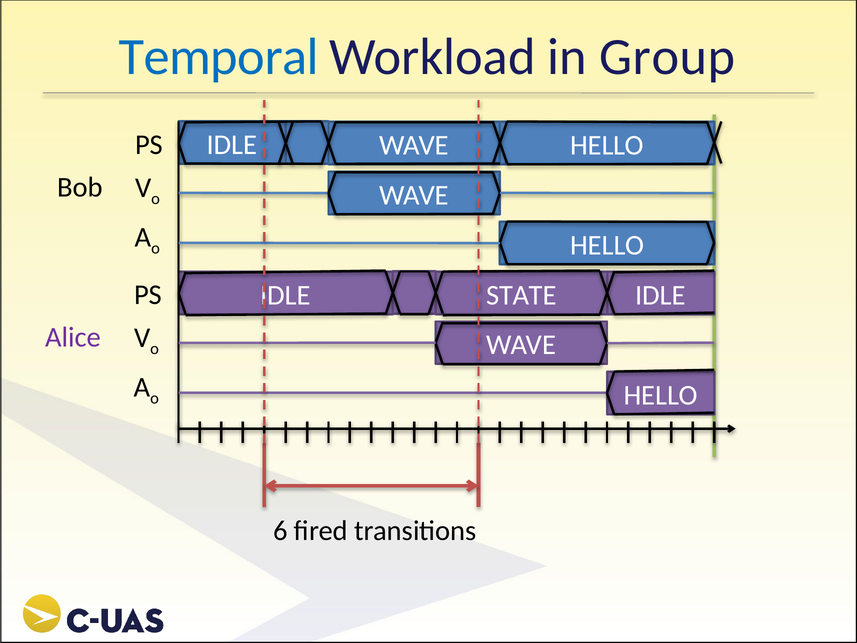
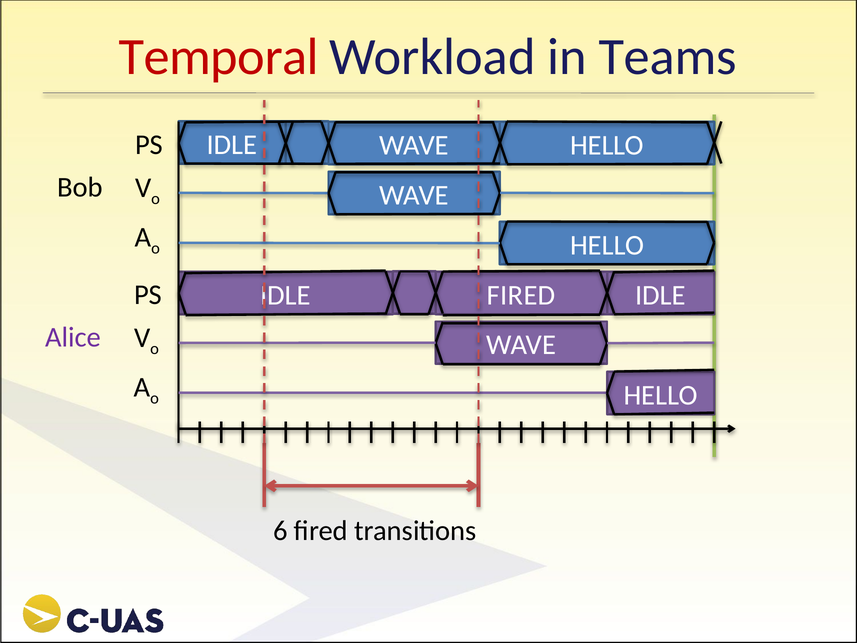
Temporal colour: blue -> red (219, 57)
Group: Group -> Teams (668, 57)
STATE: STATE -> FIRED (521, 295)
